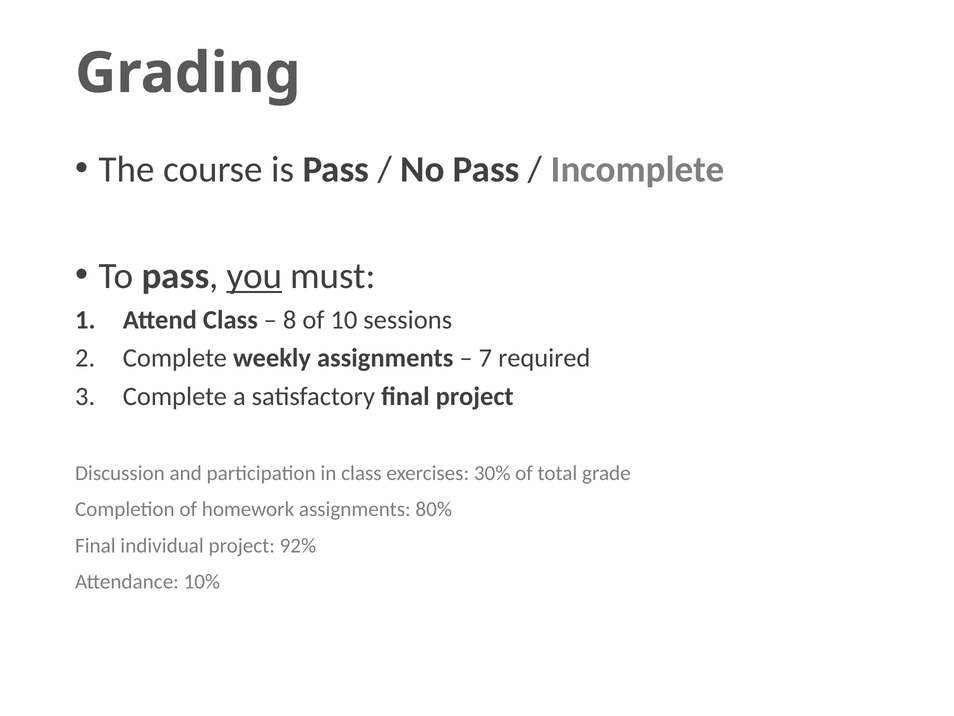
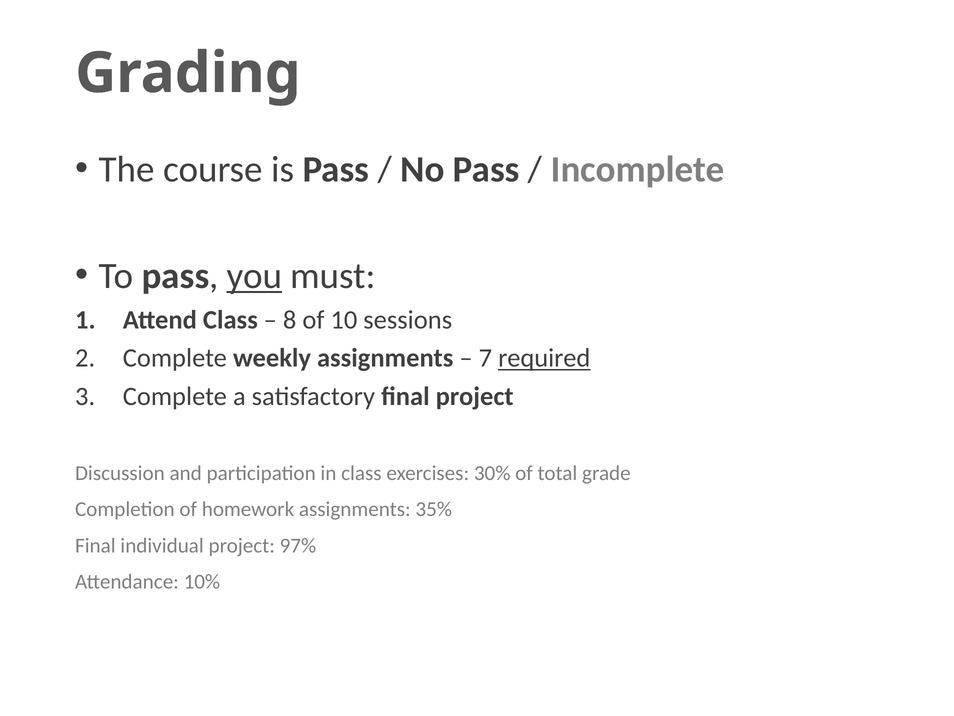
required underline: none -> present (544, 358)
80%: 80% -> 35% (434, 509)
92%: 92% -> 97% (298, 545)
